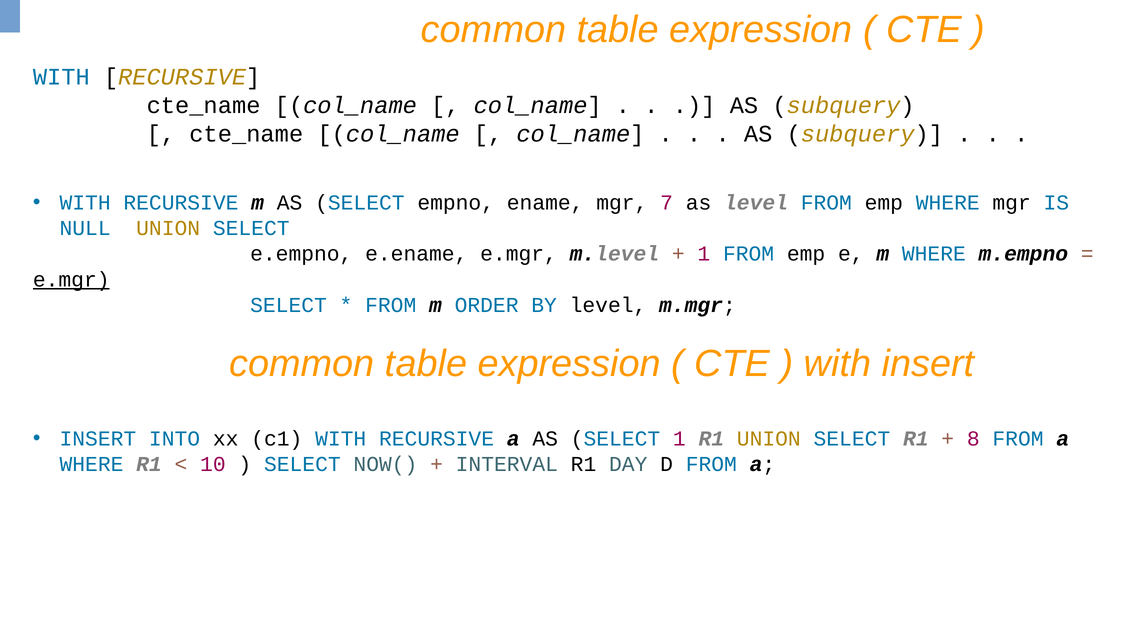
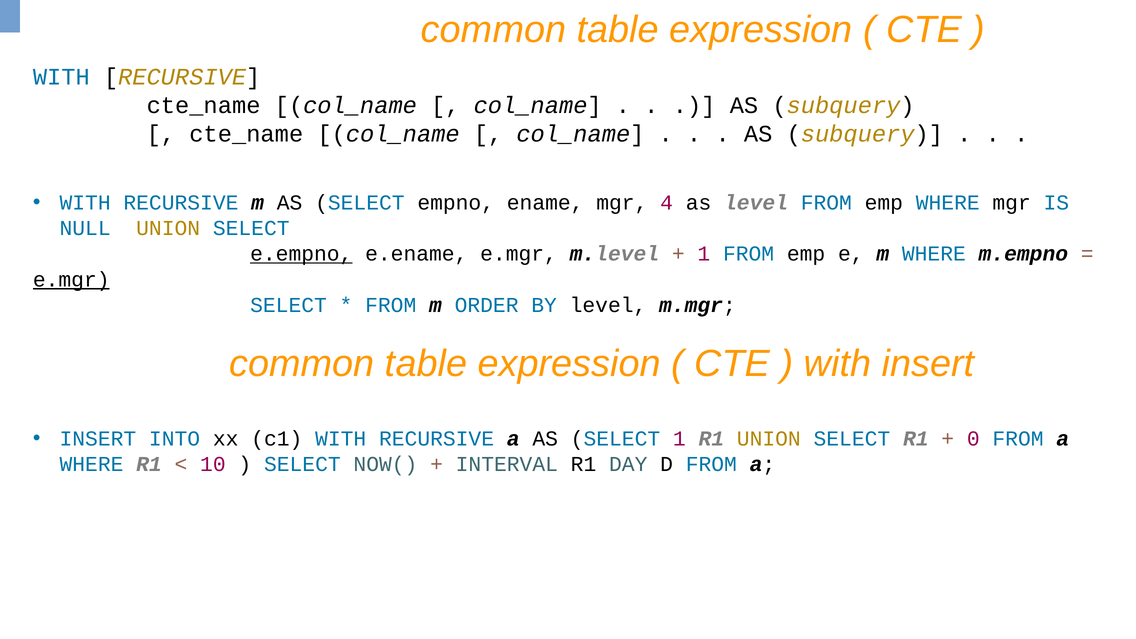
7: 7 -> 4 (667, 203)
e.empno underline: none -> present (301, 254)
8: 8 -> 0 (973, 439)
